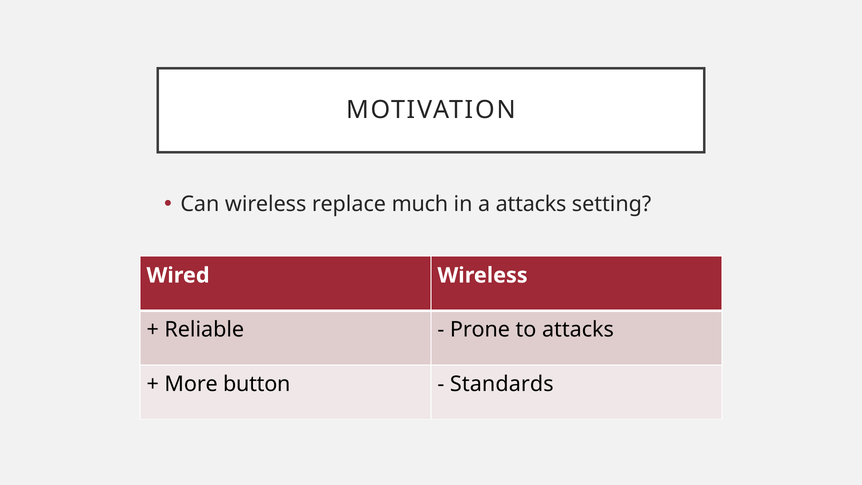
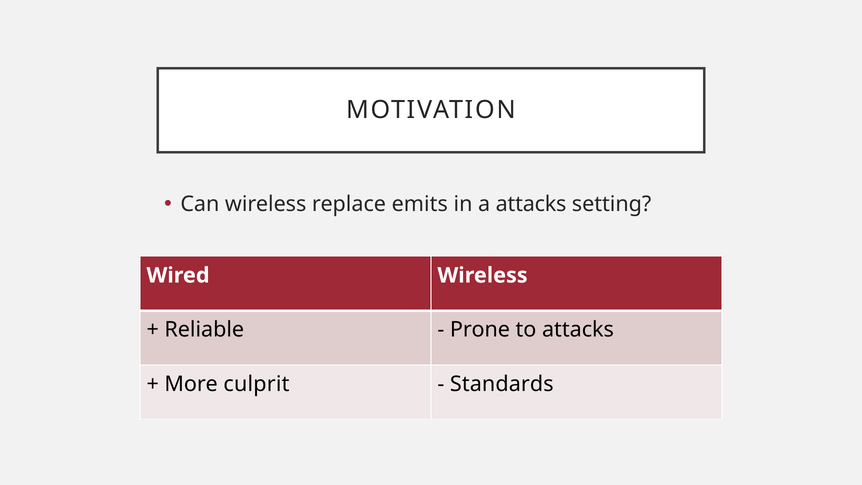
much: much -> emits (420, 204)
button: button -> culprit (257, 384)
